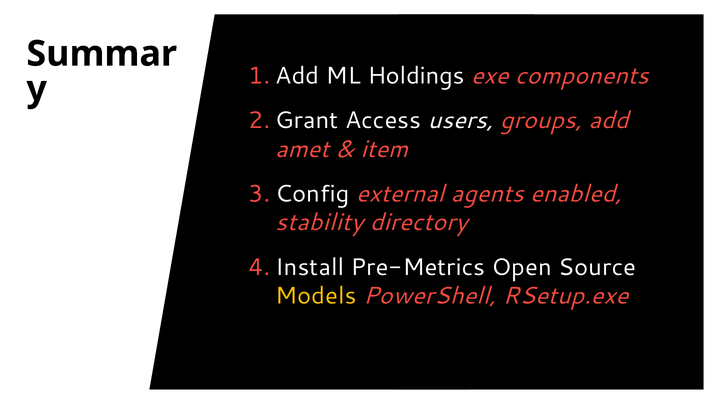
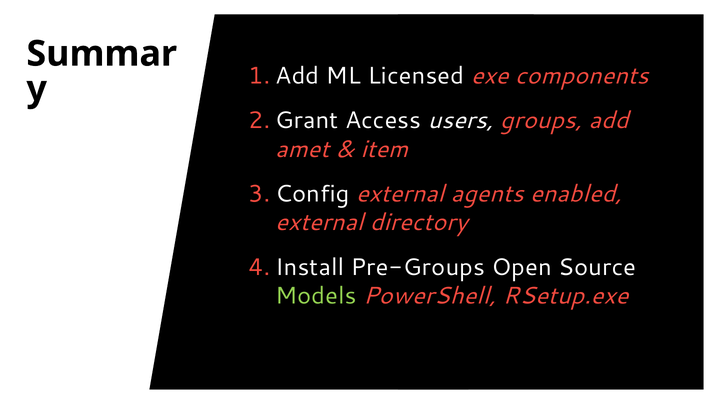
Holdings: Holdings -> Licensed (416, 76)
stability: stability -> external (319, 223)
Pre-Metrics: Pre-Metrics -> Pre-Groups (418, 267)
Models colour: yellow -> light green (316, 296)
